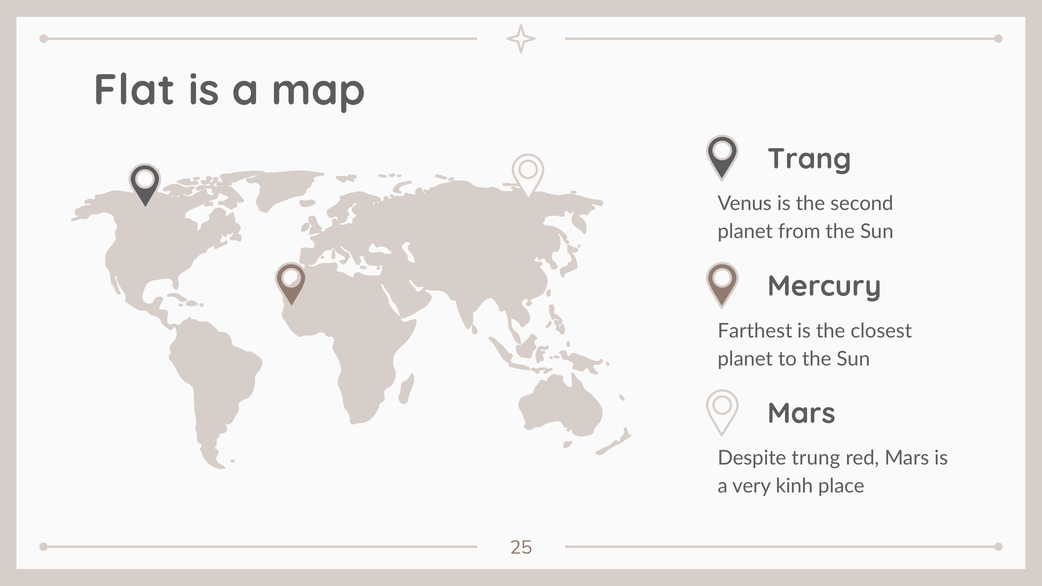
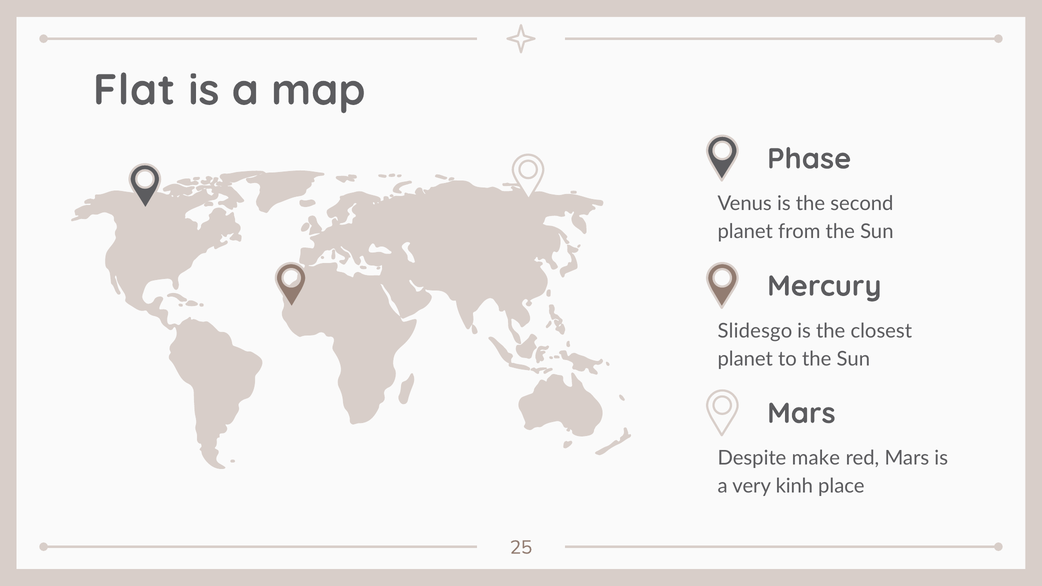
Trang: Trang -> Phase (809, 159)
Farthest: Farthest -> Slidesgo (755, 331)
trung: trung -> make (816, 458)
